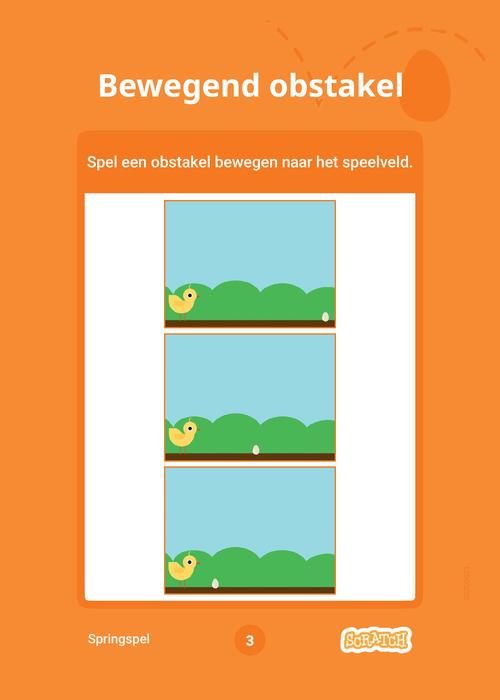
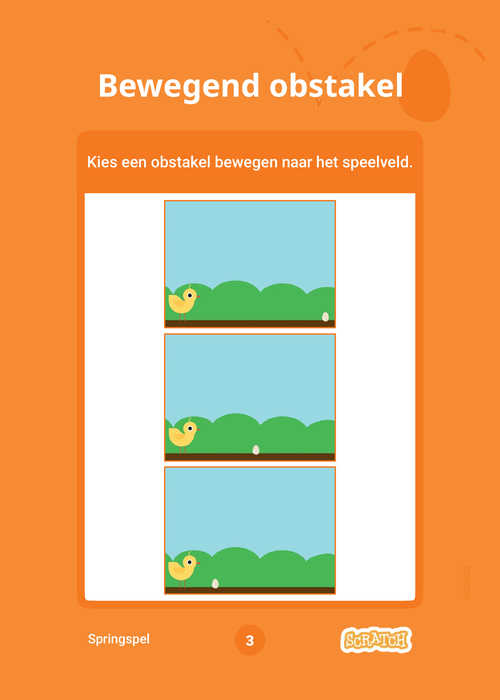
Spel: Spel -> Kies (102, 162)
